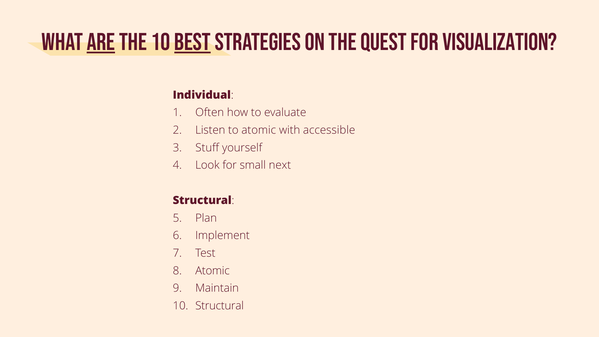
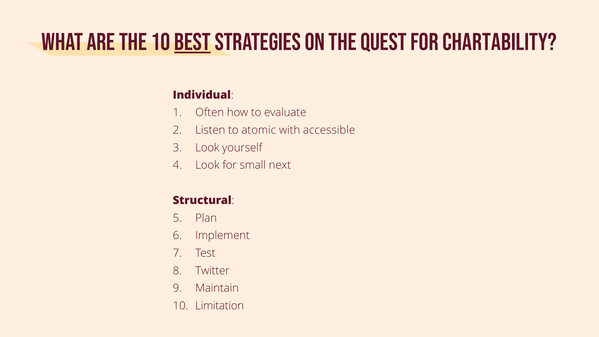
are underline: present -> none (101, 42)
Visualization: Visualization -> Chartability (500, 42)
Stuff: Stuff -> Look (207, 148)
Atomic: Atomic -> Twitter (212, 271)
10 Structural: Structural -> Limitation (220, 306)
